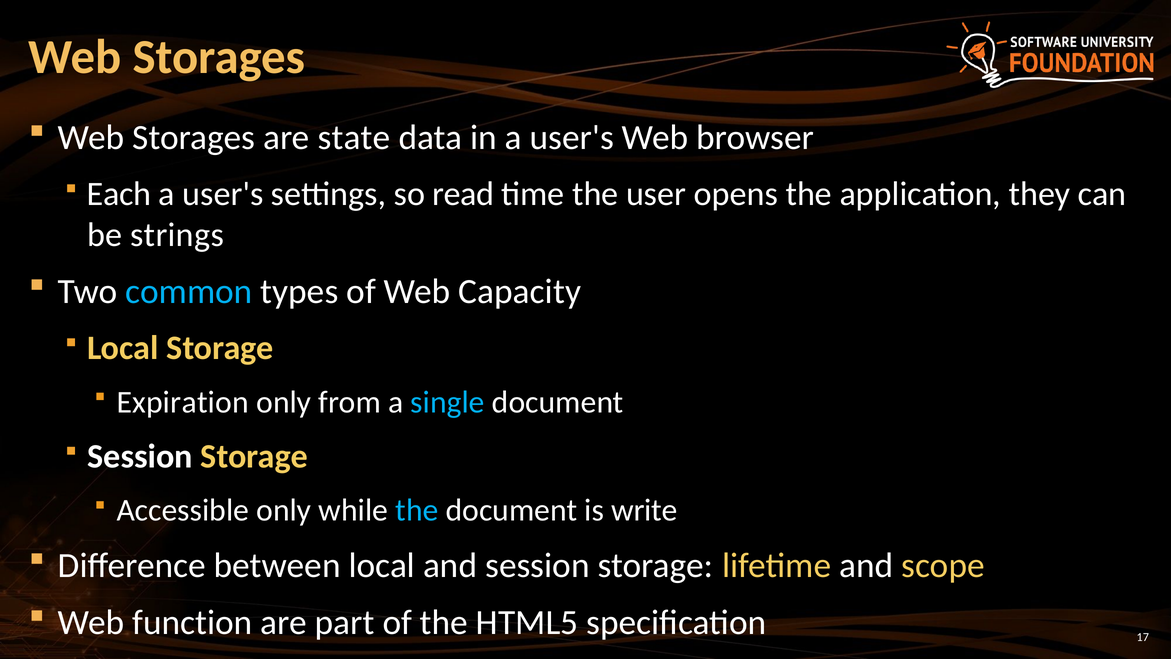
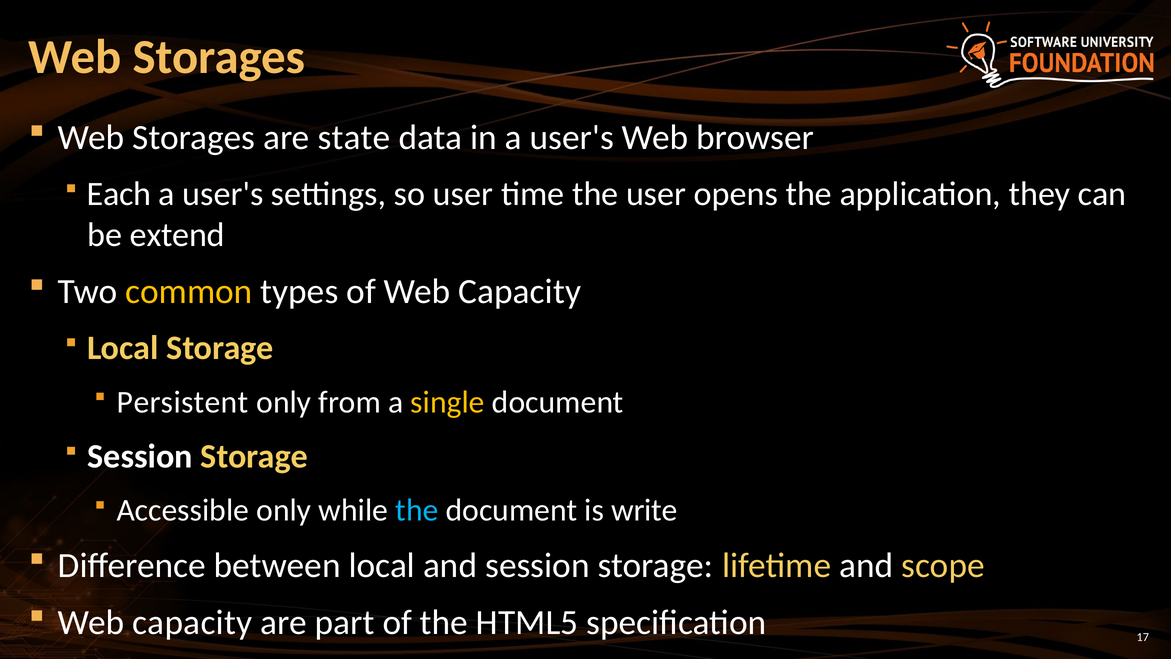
so read: read -> user (463, 194)
strings: strings -> extend (177, 235)
common colour: light blue -> yellow (189, 292)
Expiration: Expiration -> Persistent (183, 402)
single colour: light blue -> yellow (448, 402)
function: function -> capacity (192, 623)
